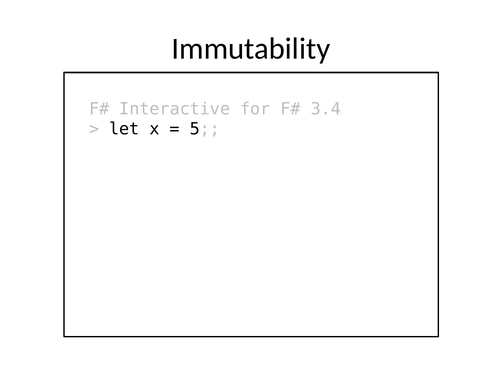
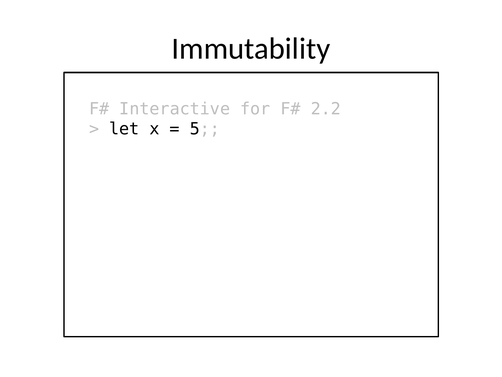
3.4: 3.4 -> 2.2 (326, 109)
